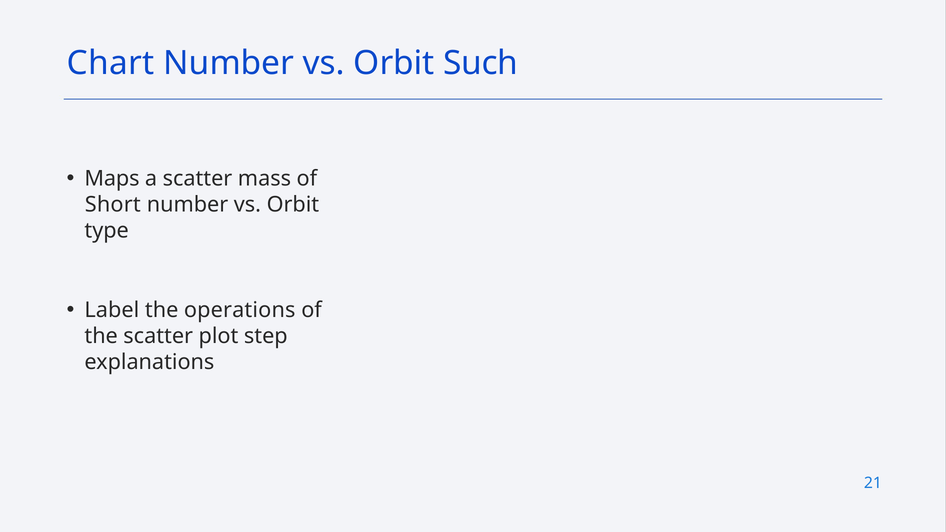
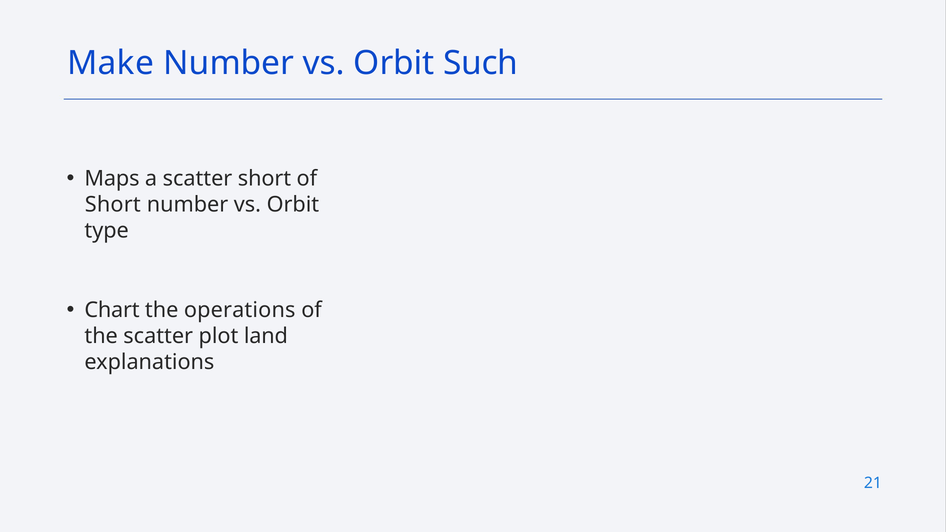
Chart: Chart -> Make (111, 63)
scatter mass: mass -> short (265, 179)
Label: Label -> Chart (112, 310)
step: step -> land (266, 336)
